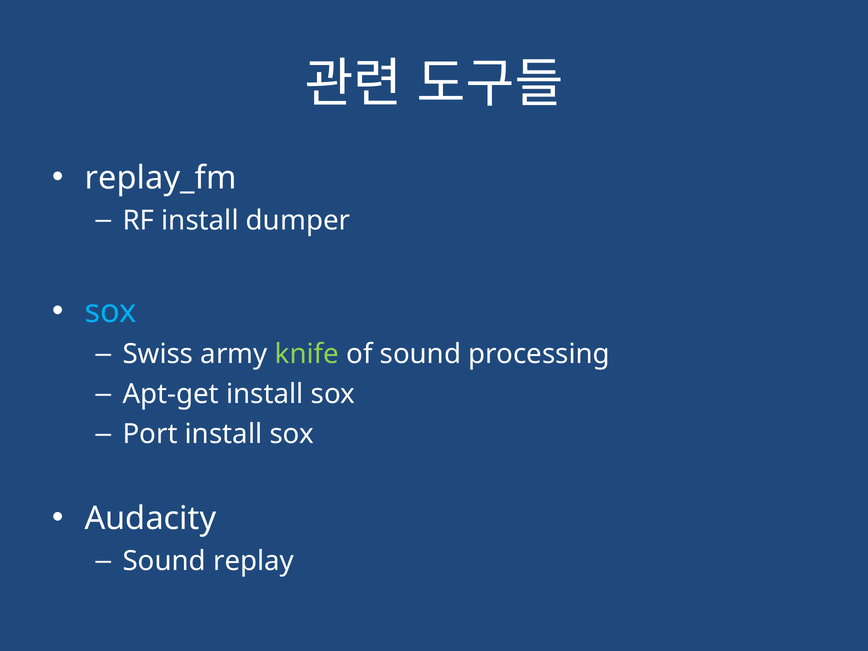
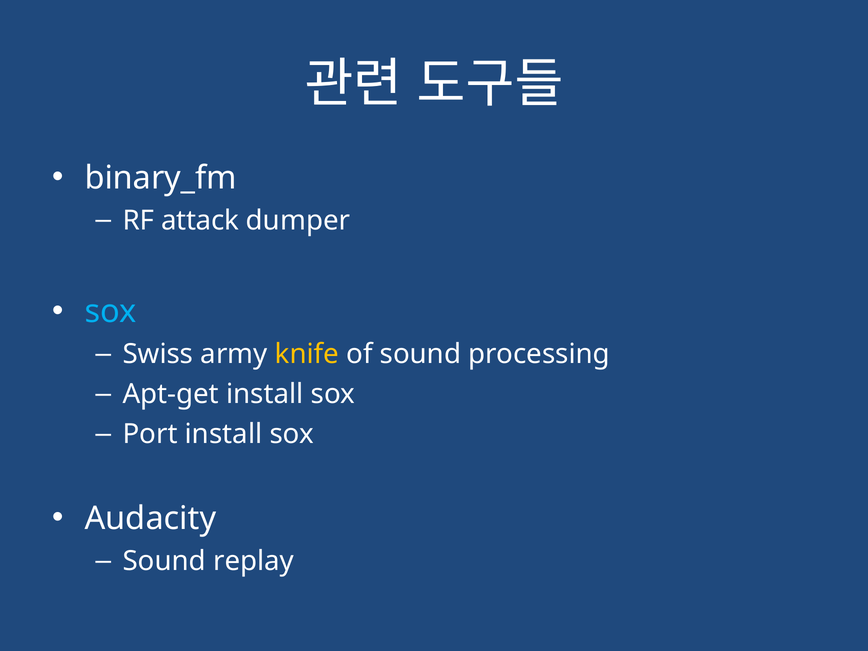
replay_fm: replay_fm -> binary_fm (161, 178)
RF install: install -> attack (200, 221)
knife colour: light green -> yellow (307, 354)
